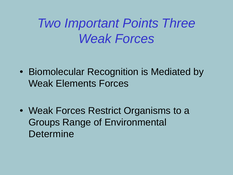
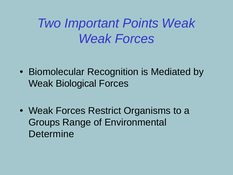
Points Three: Three -> Weak (178, 23)
Elements: Elements -> Biological (76, 83)
